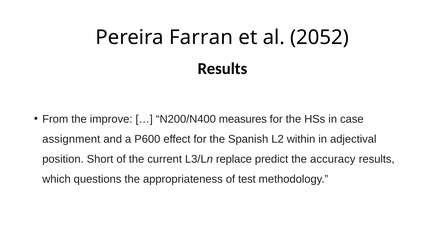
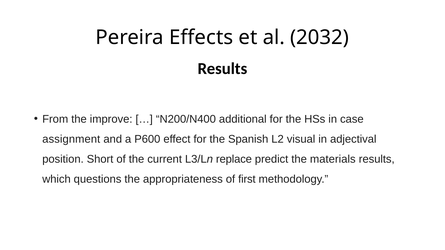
Farran: Farran -> Effects (201, 37)
2052: 2052 -> 2032 (320, 37)
measures: measures -> additional (243, 119)
within: within -> visual (301, 139)
accuracy: accuracy -> materials (333, 159)
test: test -> first (247, 179)
